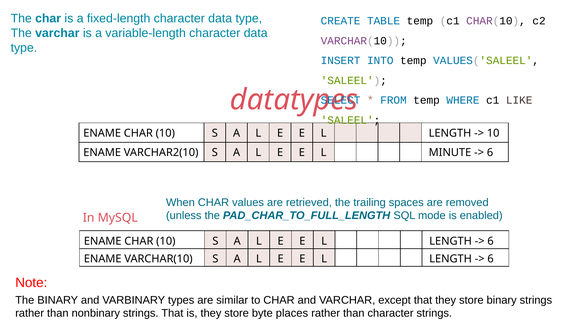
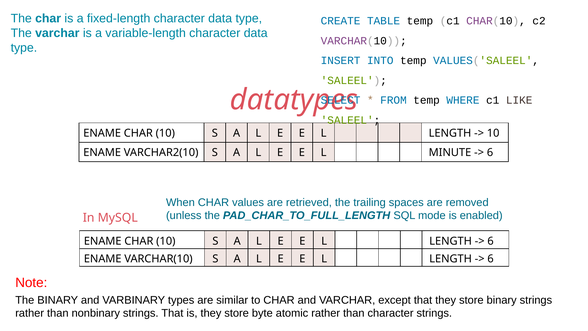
places: places -> atomic (292, 313)
